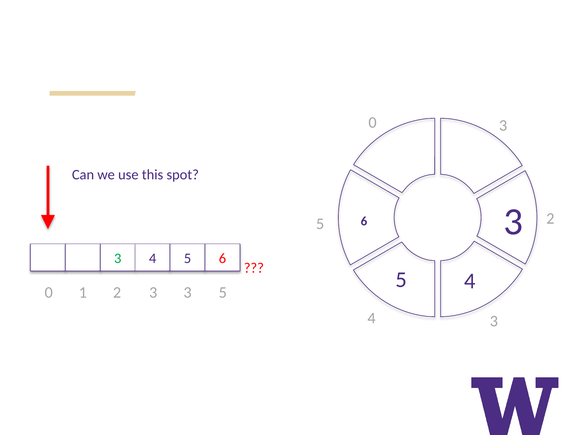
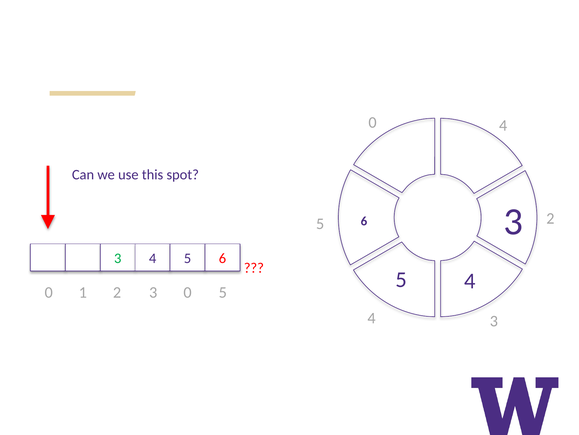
0 3: 3 -> 4 (503, 125)
3 3: 3 -> 0 (188, 292)
